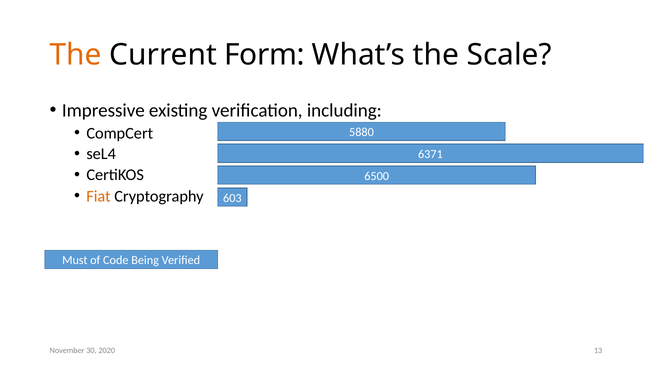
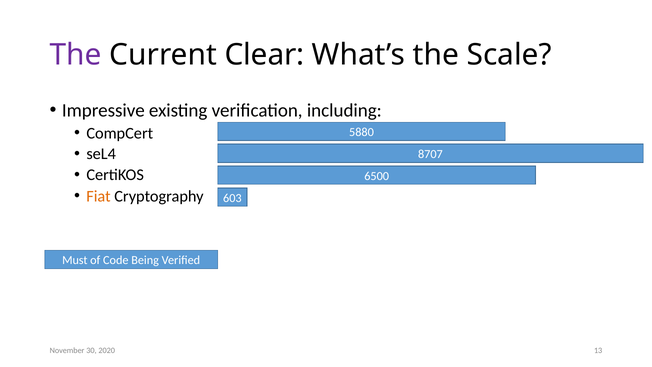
The colour: orange -> purple (76, 55)
Form: Form -> Clear (265, 55)
6371: 6371 -> 8707 (430, 154)
